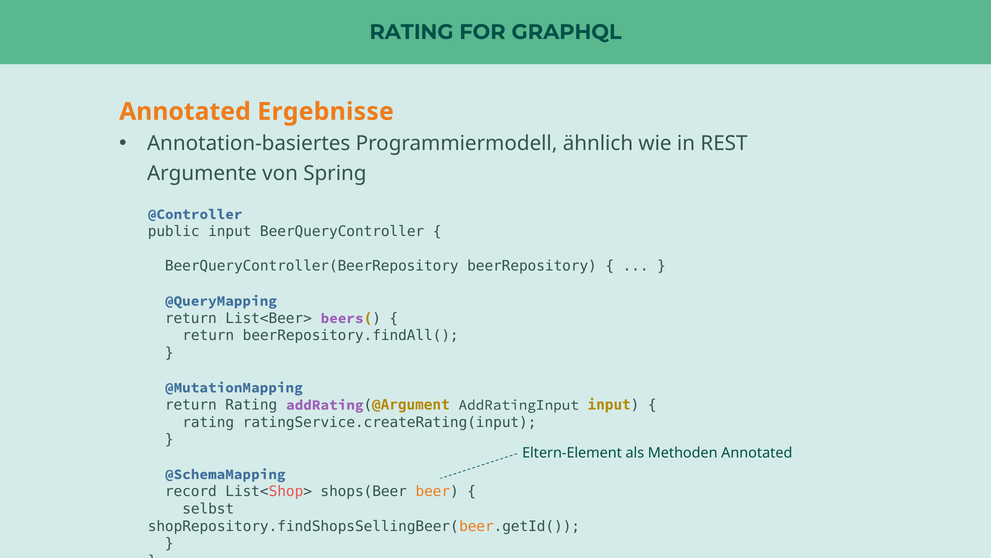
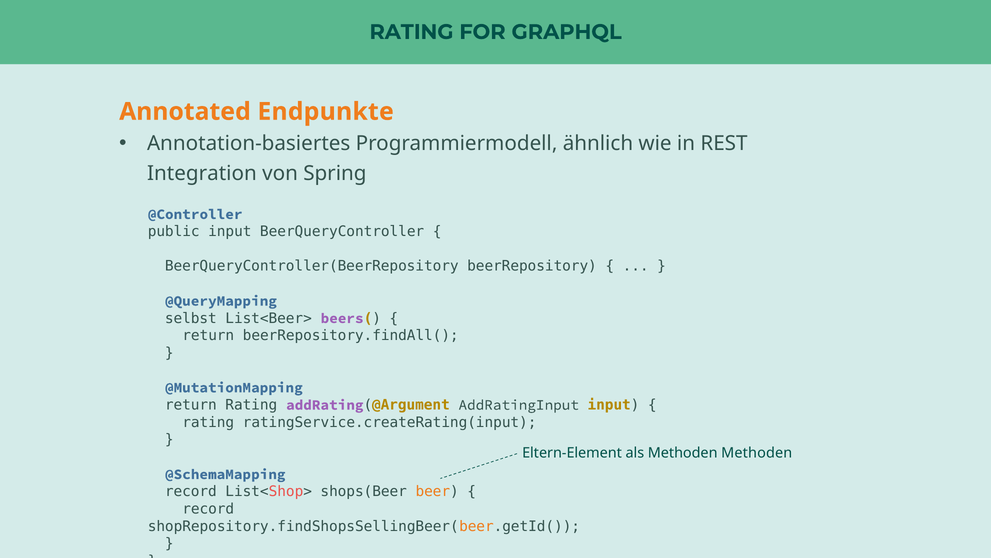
Ergebnisse: Ergebnisse -> Endpunkte (326, 112)
Argumente: Argumente -> Integration (202, 173)
return: return -> selbst (191, 318)
Methoden Annotated: Annotated -> Methoden (757, 452)
selbst: selbst -> record (208, 508)
